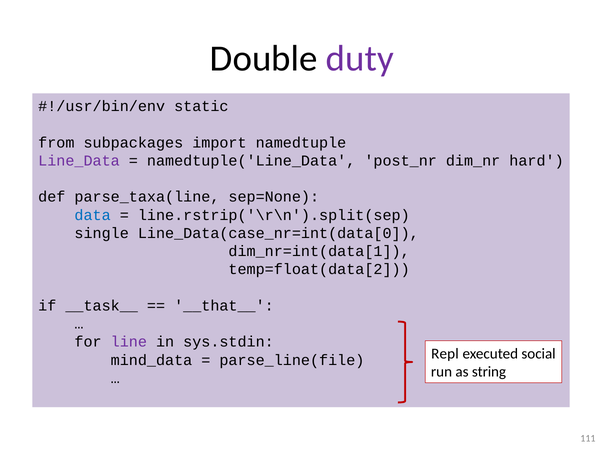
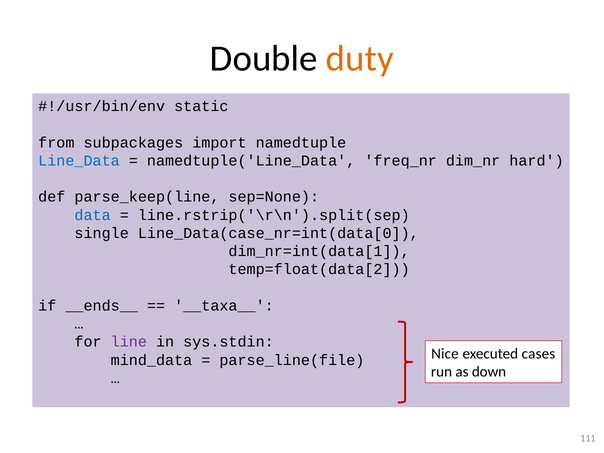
duty colour: purple -> orange (360, 58)
Line_Data colour: purple -> blue (79, 161)
post_nr: post_nr -> freq_nr (401, 161)
parse_taxa(line: parse_taxa(line -> parse_keep(line (147, 197)
__task__: __task__ -> __ends__ (102, 306)
__that__: __that__ -> __taxa__ (224, 306)
Repl: Repl -> Nice (445, 354)
social: social -> cases (538, 354)
string: string -> down (489, 372)
